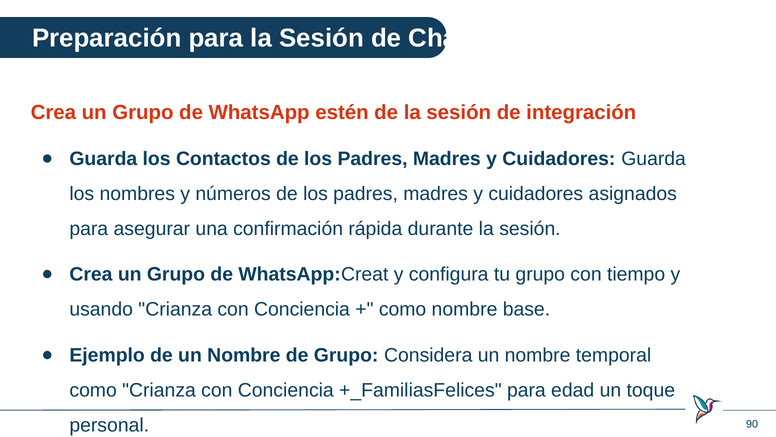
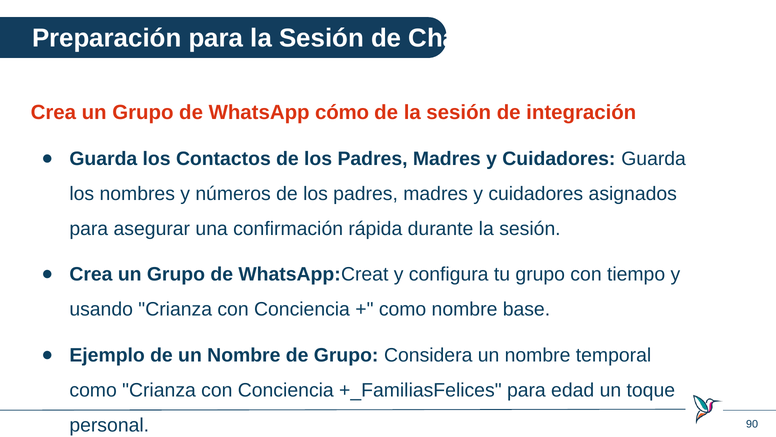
estén: estén -> cómo (342, 112)
